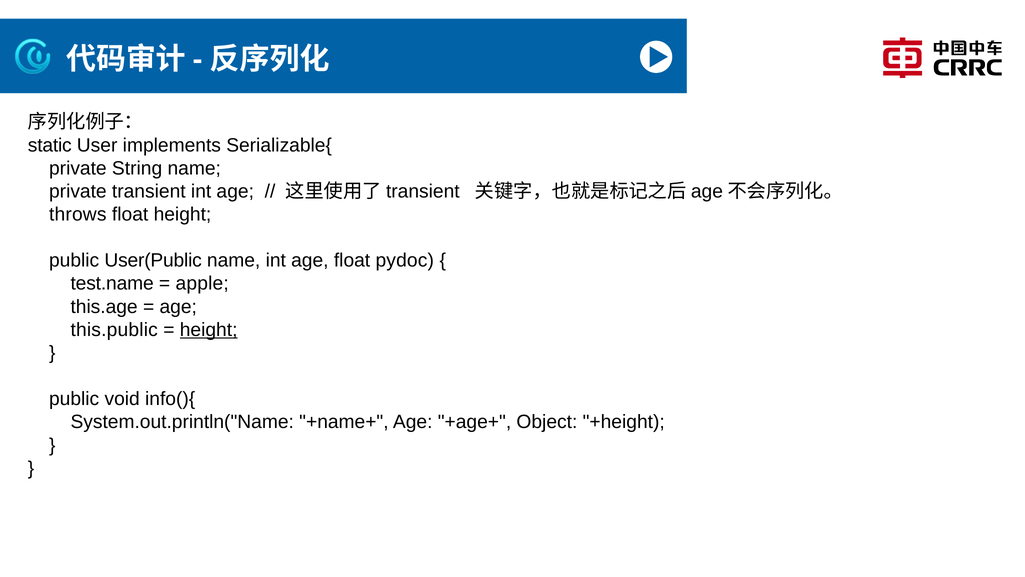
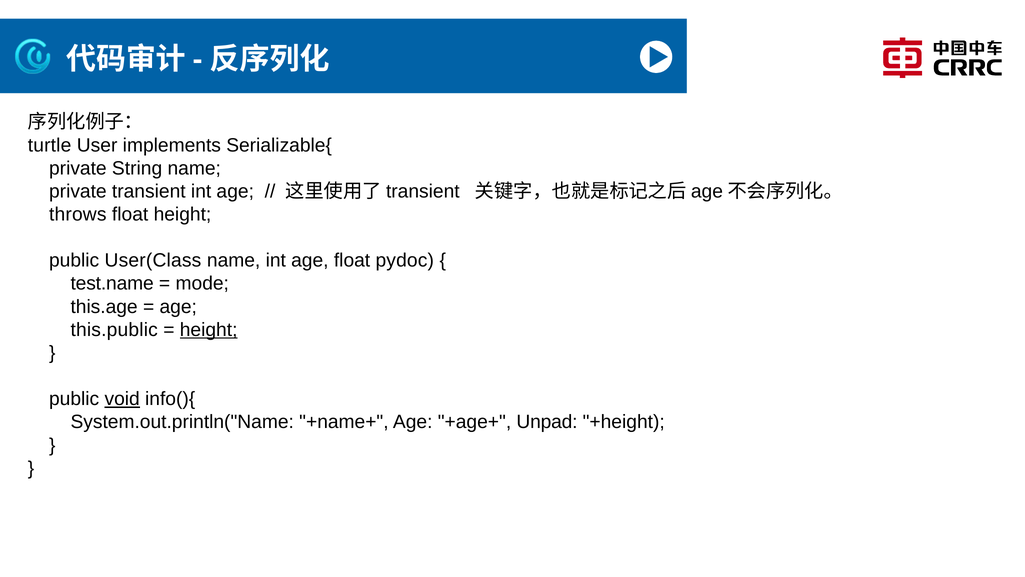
static: static -> turtle (50, 145)
User(Public: User(Public -> User(Class (153, 260)
apple: apple -> mode (202, 283)
void underline: none -> present (122, 399)
Object: Object -> Unpad (547, 422)
